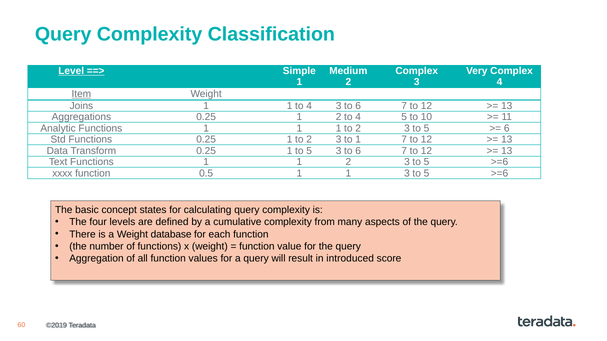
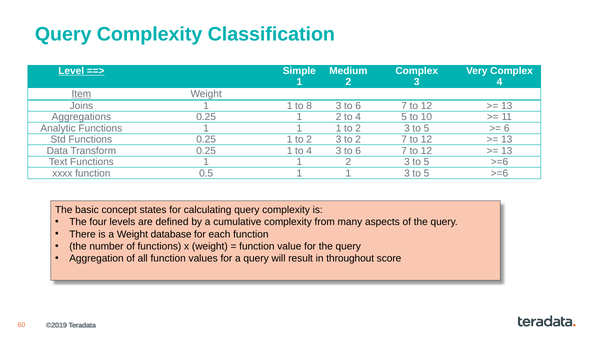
1 to 4: 4 -> 8 (309, 106)
3 to 1: 1 -> 2 (358, 140)
1 to 5: 5 -> 4 (309, 151)
introduced: introduced -> throughout (350, 259)
